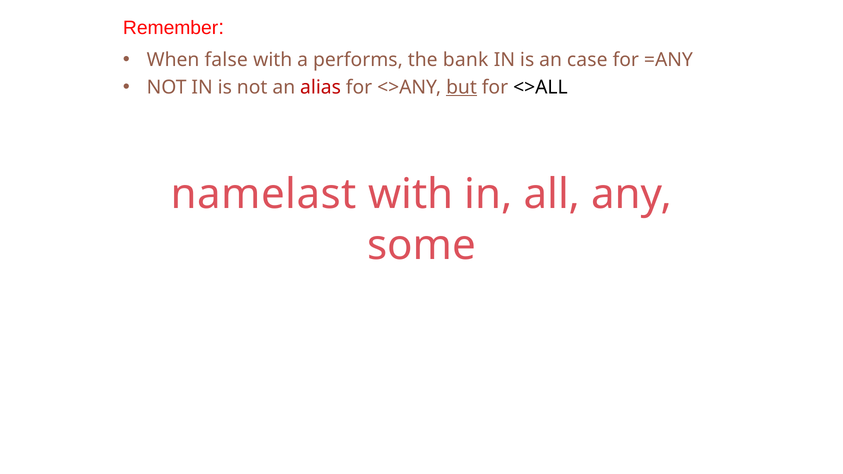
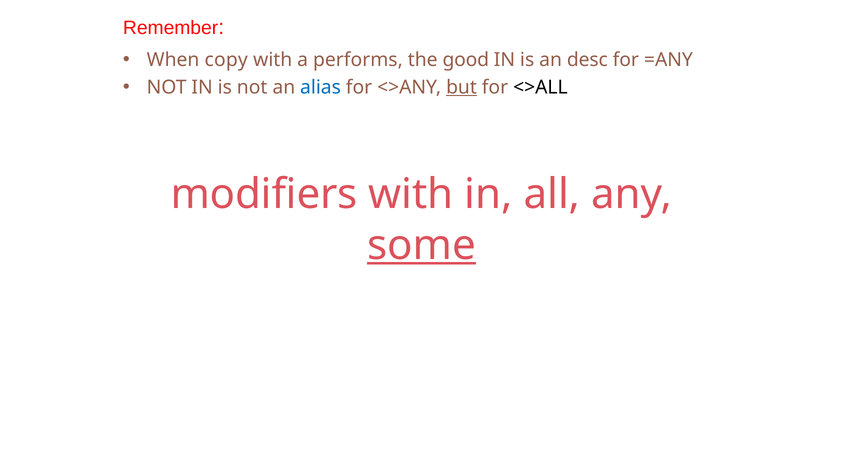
false: false -> copy (226, 60)
bank: bank -> good (466, 60)
case: case -> desc (587, 60)
alias colour: red -> blue (321, 87)
namelast: namelast -> modifiers (264, 195)
some underline: none -> present (421, 245)
